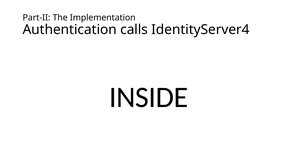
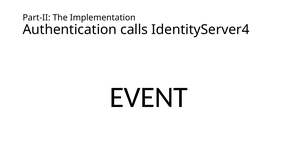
INSIDE: INSIDE -> EVENT (149, 97)
